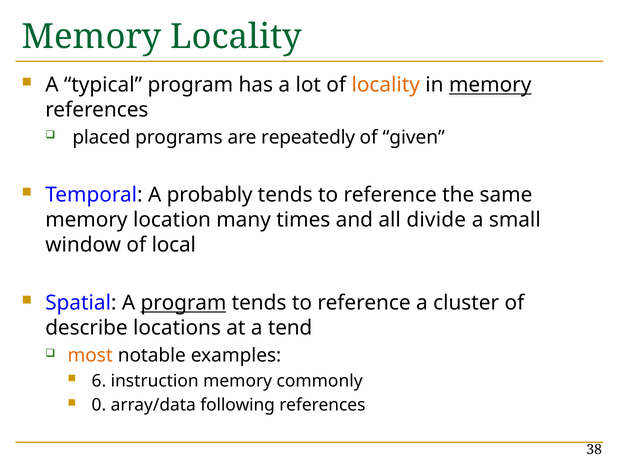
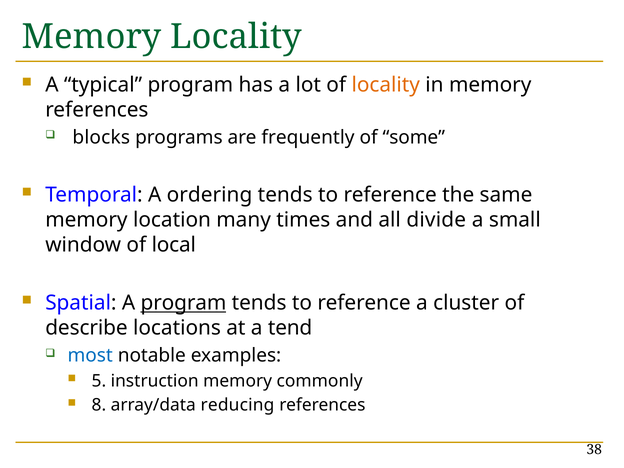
memory underline: present -> none (490, 85)
placed: placed -> blocks (101, 138)
repeatedly: repeatedly -> frequently (308, 138)
given: given -> some (414, 138)
probably: probably -> ordering (210, 195)
most colour: orange -> blue (90, 356)
6: 6 -> 5 (99, 381)
0: 0 -> 8 (99, 405)
following: following -> reducing (237, 405)
